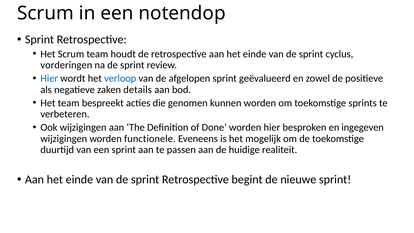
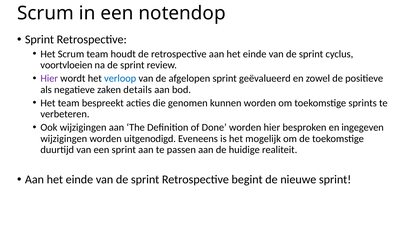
vorderingen: vorderingen -> voortvloeien (66, 65)
Hier colour: blue -> purple (49, 78)
functionele: functionele -> uitgenodigd (150, 139)
